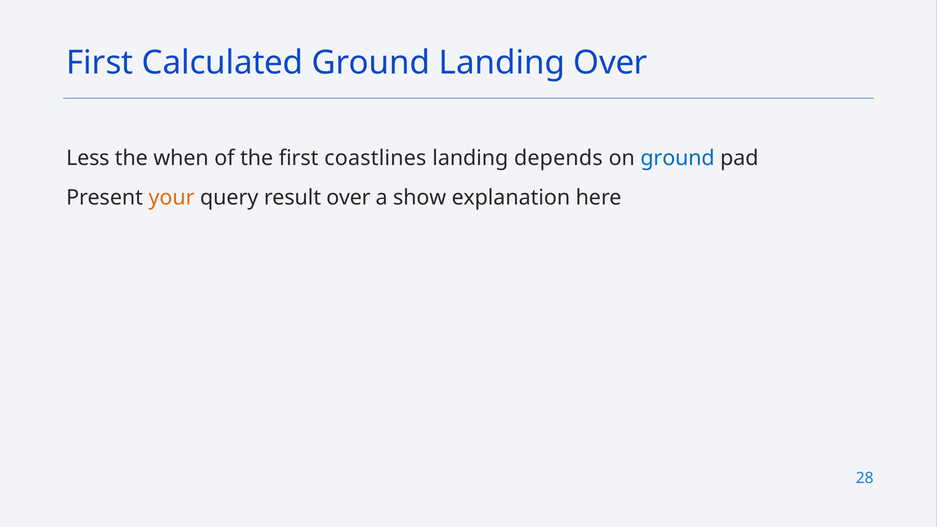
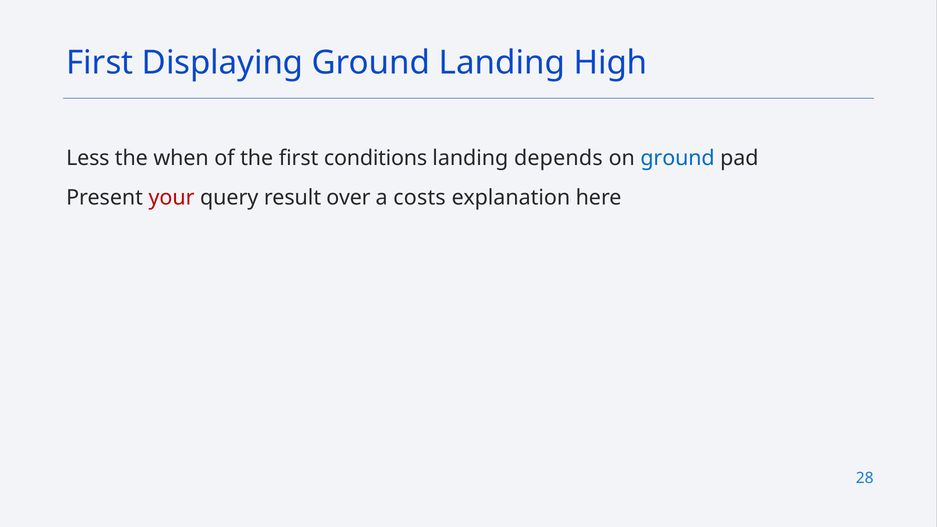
Calculated: Calculated -> Displaying (223, 63)
Landing Over: Over -> High (610, 63)
coastlines: coastlines -> conditions (376, 158)
your colour: orange -> red (172, 198)
show: show -> costs (420, 198)
